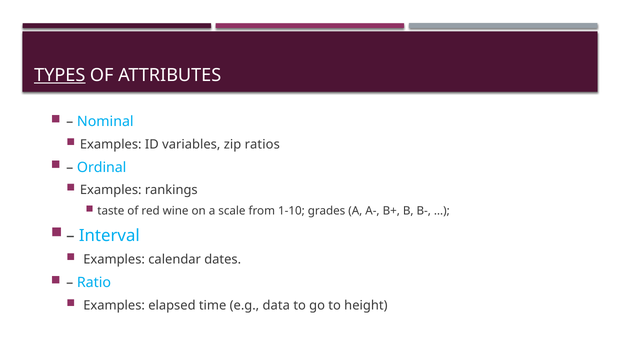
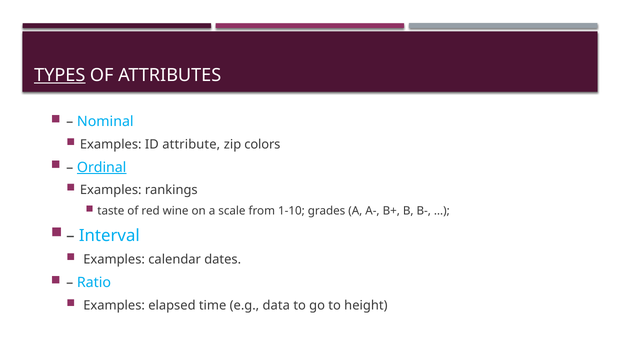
variables: variables -> attribute (191, 144)
ratios: ratios -> colors (262, 144)
Ordinal underline: none -> present (102, 167)
